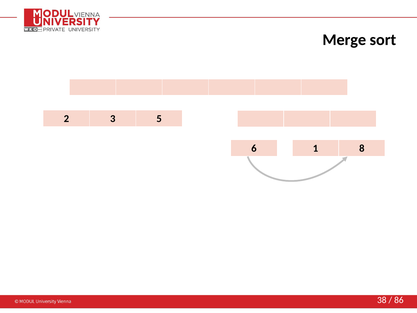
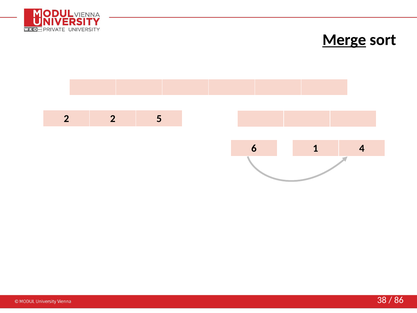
Merge underline: none -> present (344, 40)
2 3: 3 -> 2 (113, 119)
8: 8 -> 4 (362, 148)
